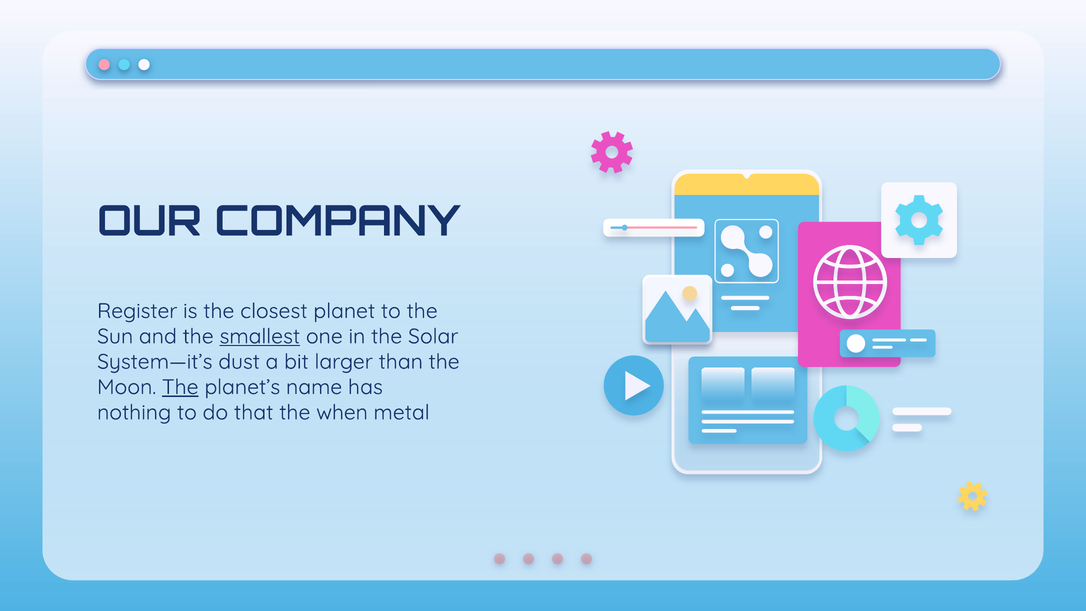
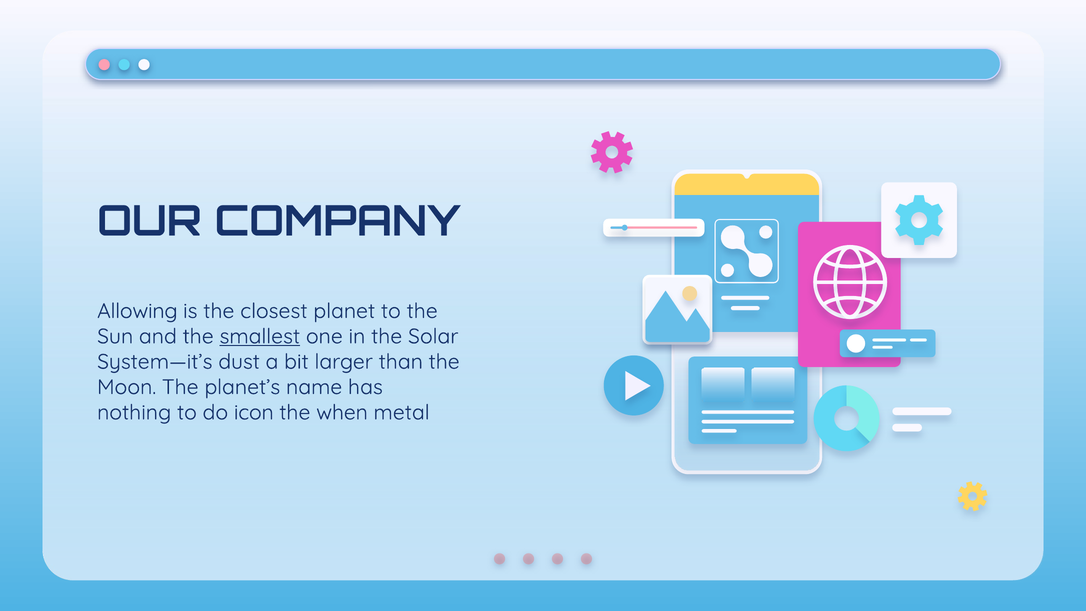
Register: Register -> Allowing (137, 311)
The underline: present -> none (180, 387)
that: that -> icon (254, 412)
